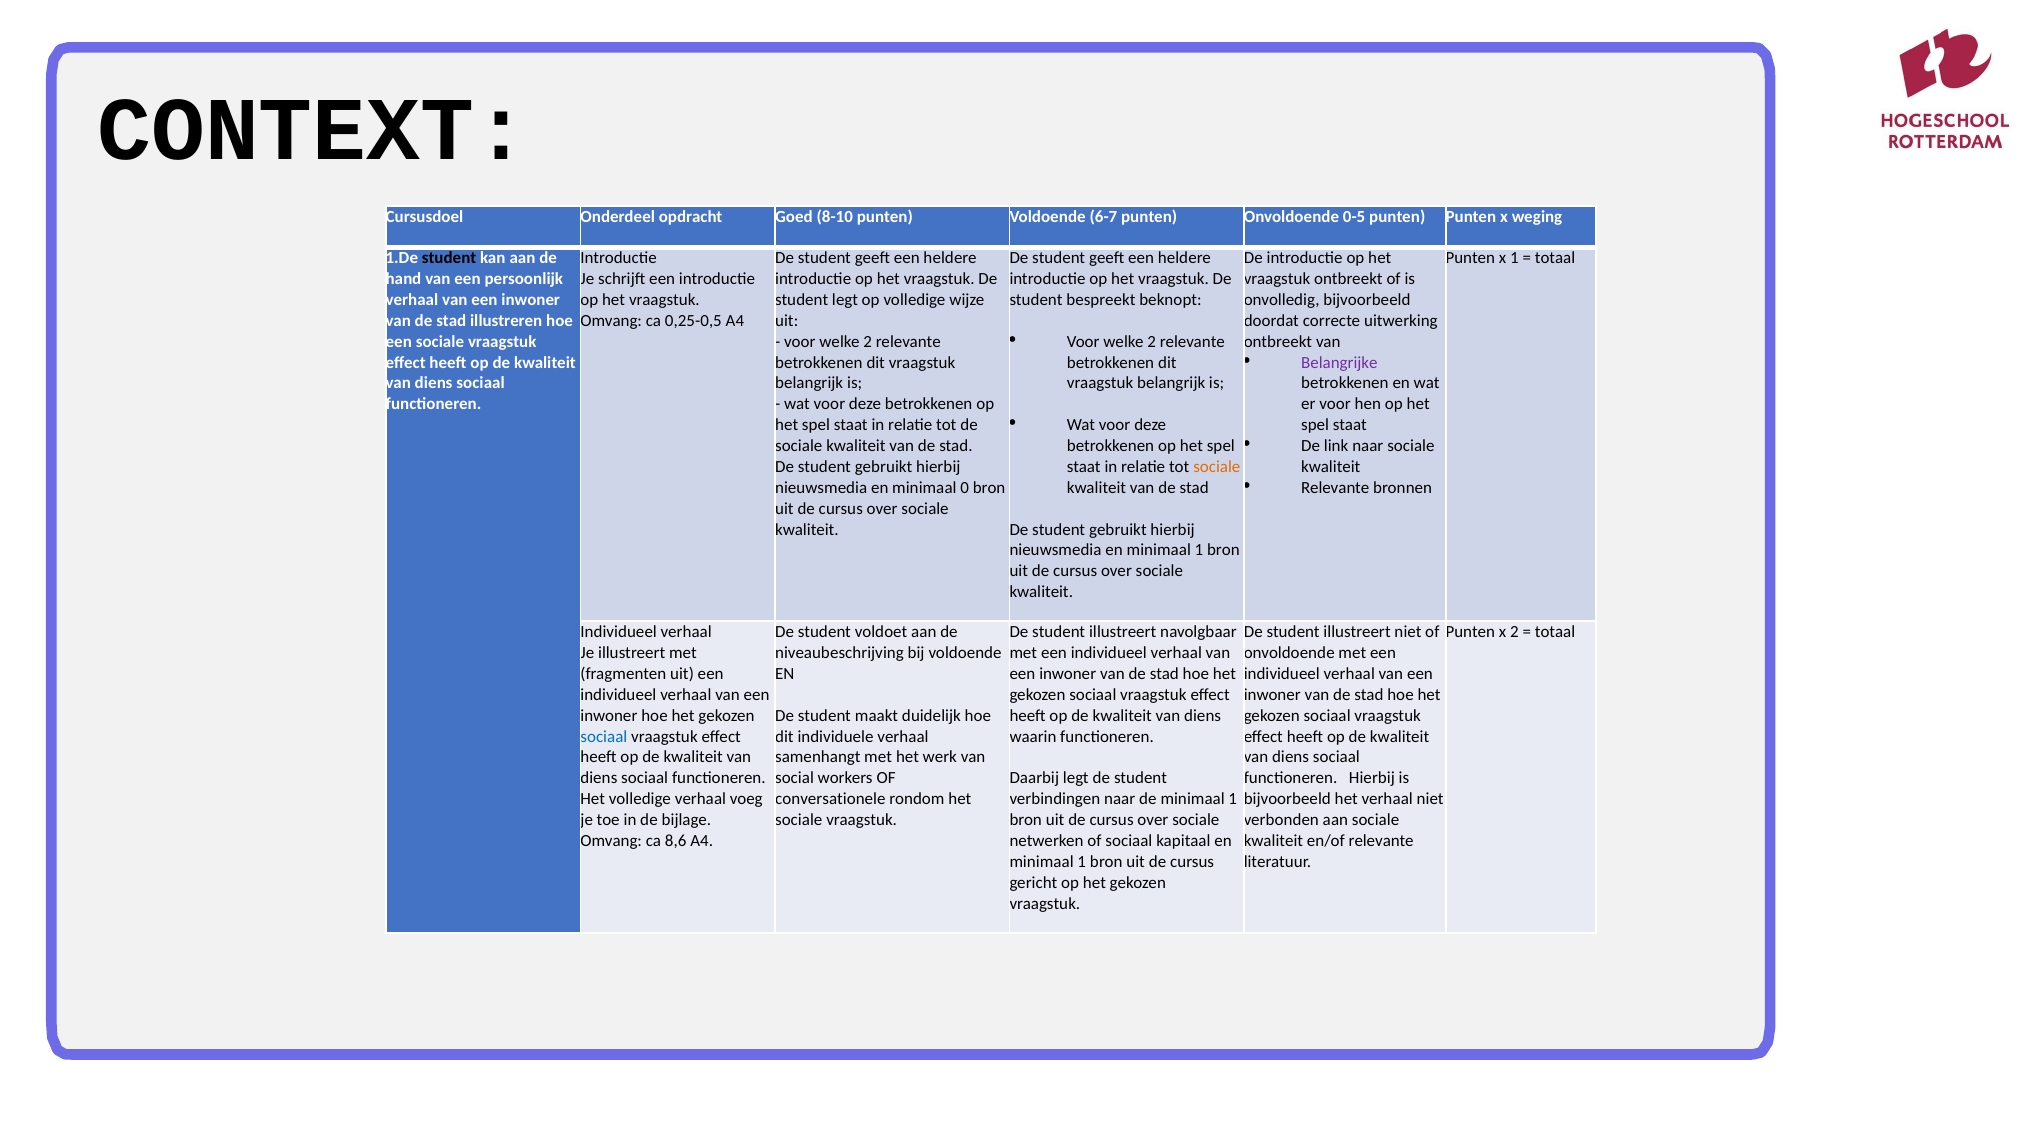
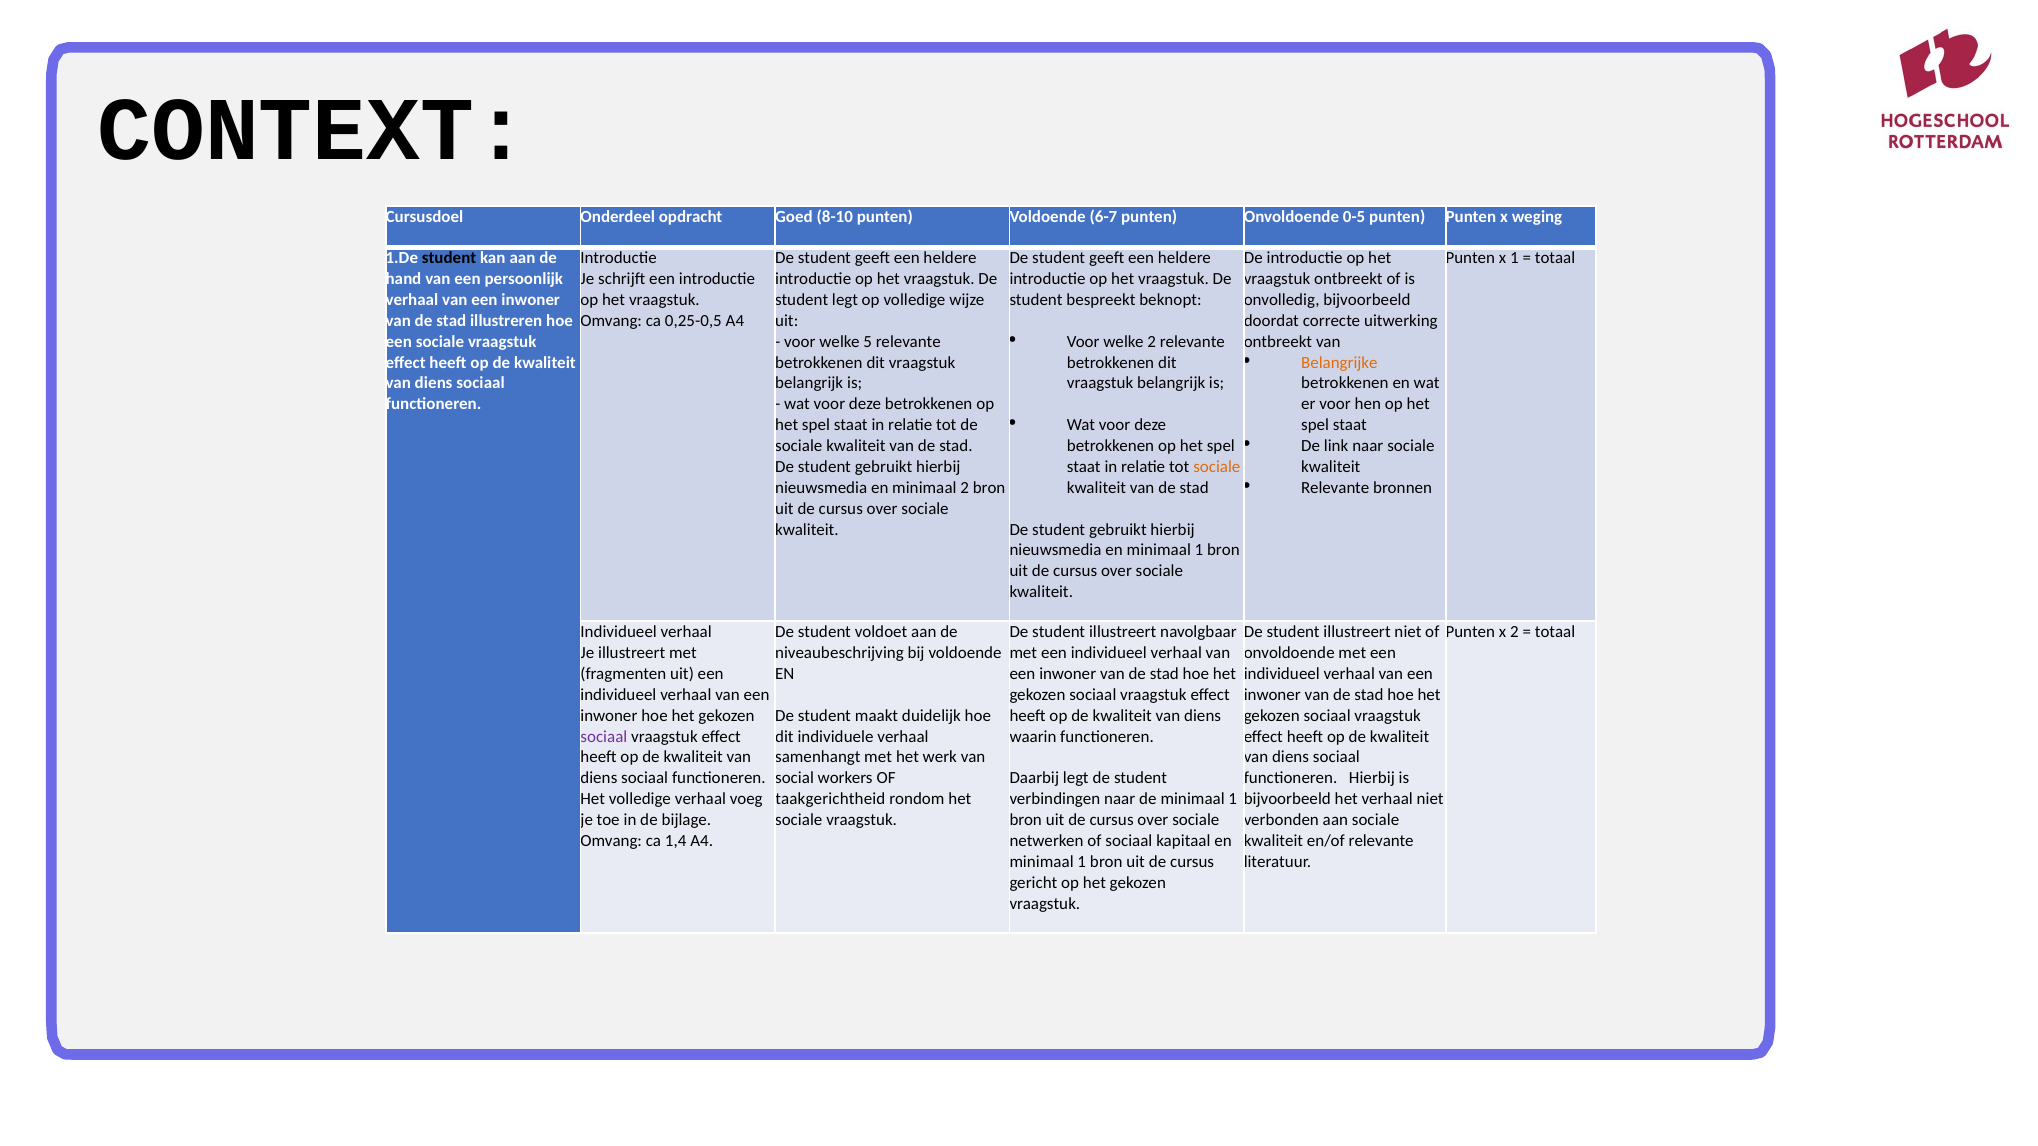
2: 2 -> 5 (868, 342)
Belangrijke colour: purple -> orange (1339, 363)
minimaal 0: 0 -> 2 (965, 488)
sociaal colour: blue -> purple (604, 737)
conversationele: conversationele -> taakgerichtheid (830, 799)
8,6: 8,6 -> 1,4 (676, 841)
